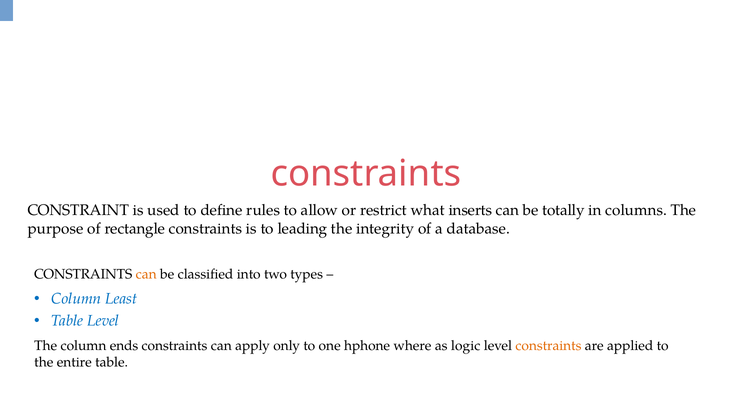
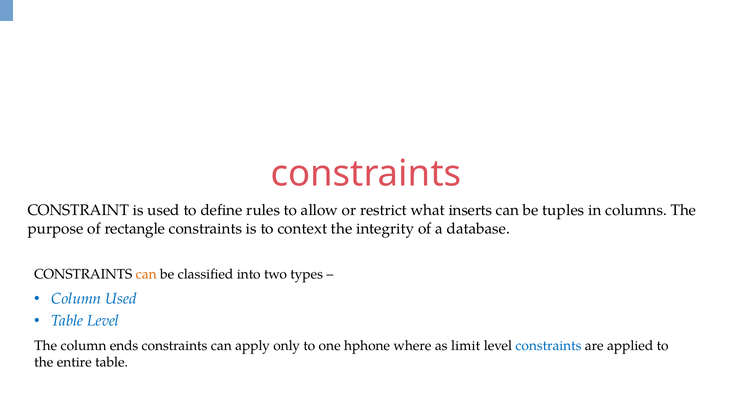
totally: totally -> tuples (563, 210)
leading: leading -> context (302, 229)
Column Least: Least -> Used (121, 299)
logic: logic -> limit (466, 345)
constraints colour: orange -> blue (548, 345)
